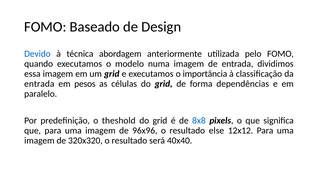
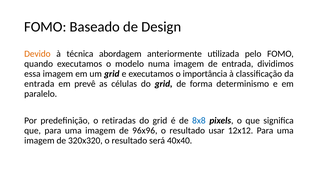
Devido colour: blue -> orange (37, 54)
pesos: pesos -> prevê (85, 84)
dependências: dependências -> determinismo (243, 84)
theshold: theshold -> retiradas (119, 120)
else: else -> usar (217, 130)
